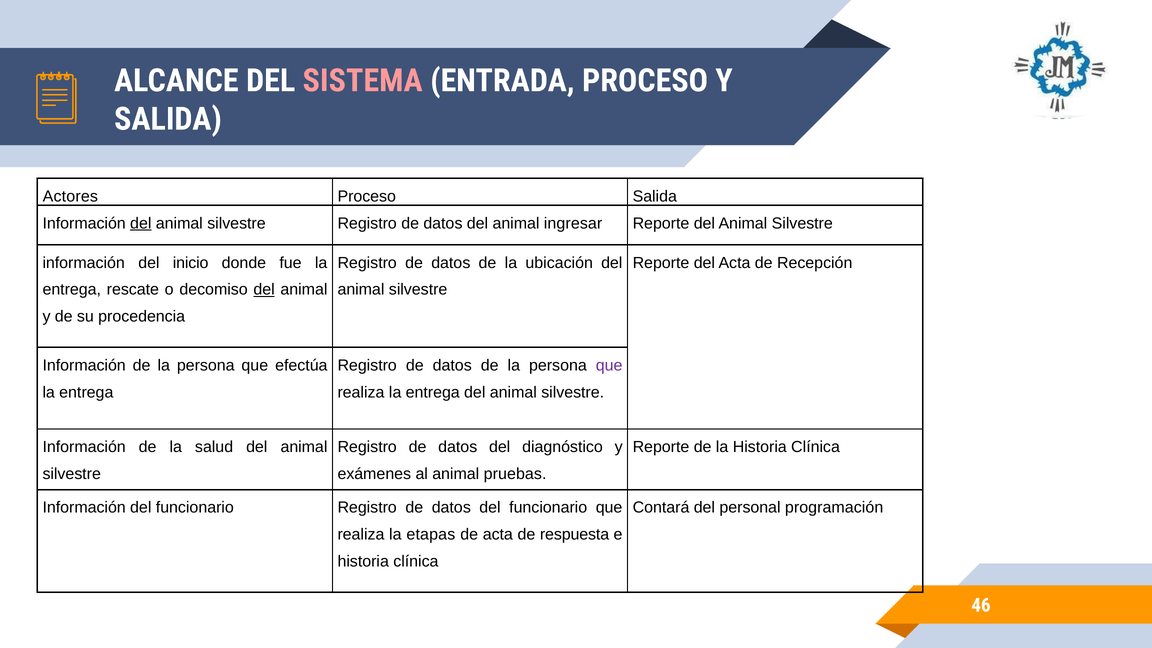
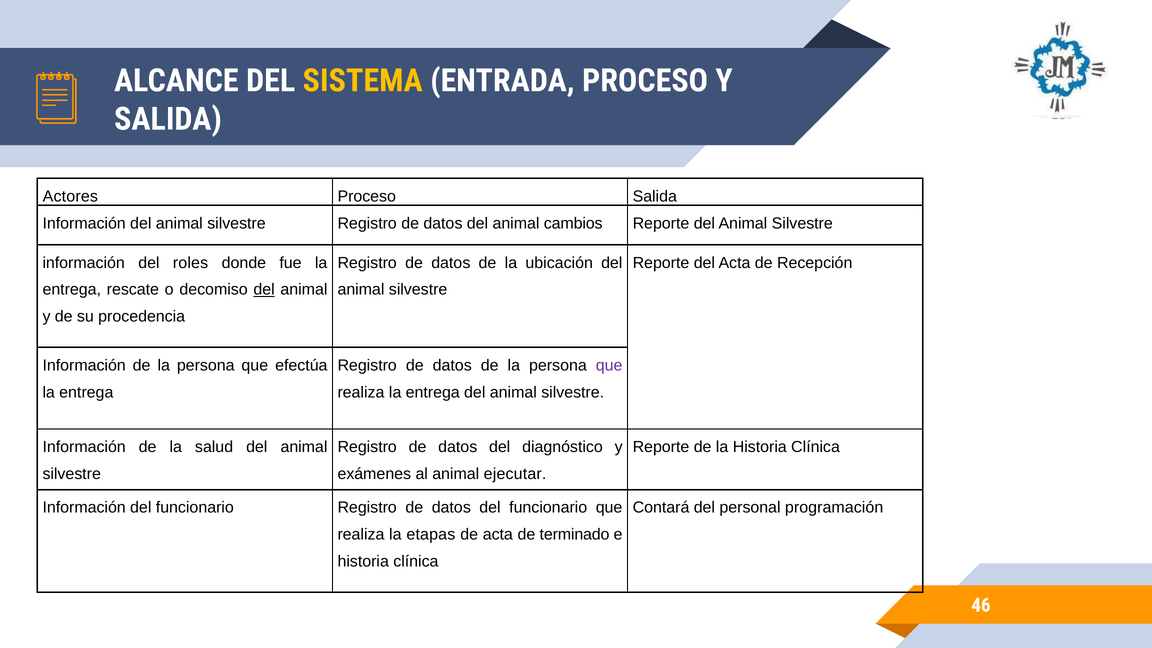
SISTEMA colour: pink -> yellow (363, 81)
del underline: present -> none (141, 223)
ingresar: ingresar -> cambios (573, 223)
inicio: inicio -> roles (190, 263)
pruebas: pruebas -> ejecutar (515, 474)
respuesta: respuesta -> terminado (575, 535)
